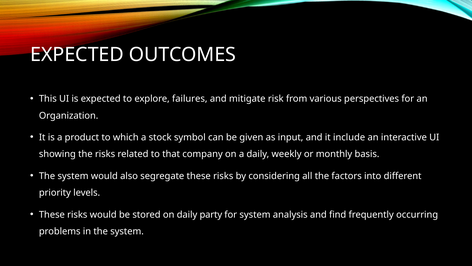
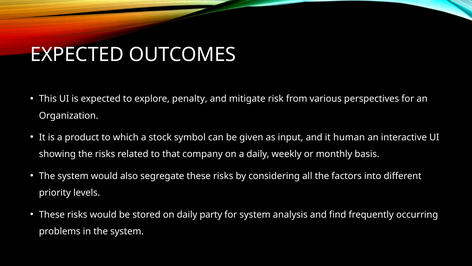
failures: failures -> penalty (190, 99)
include: include -> human (349, 137)
